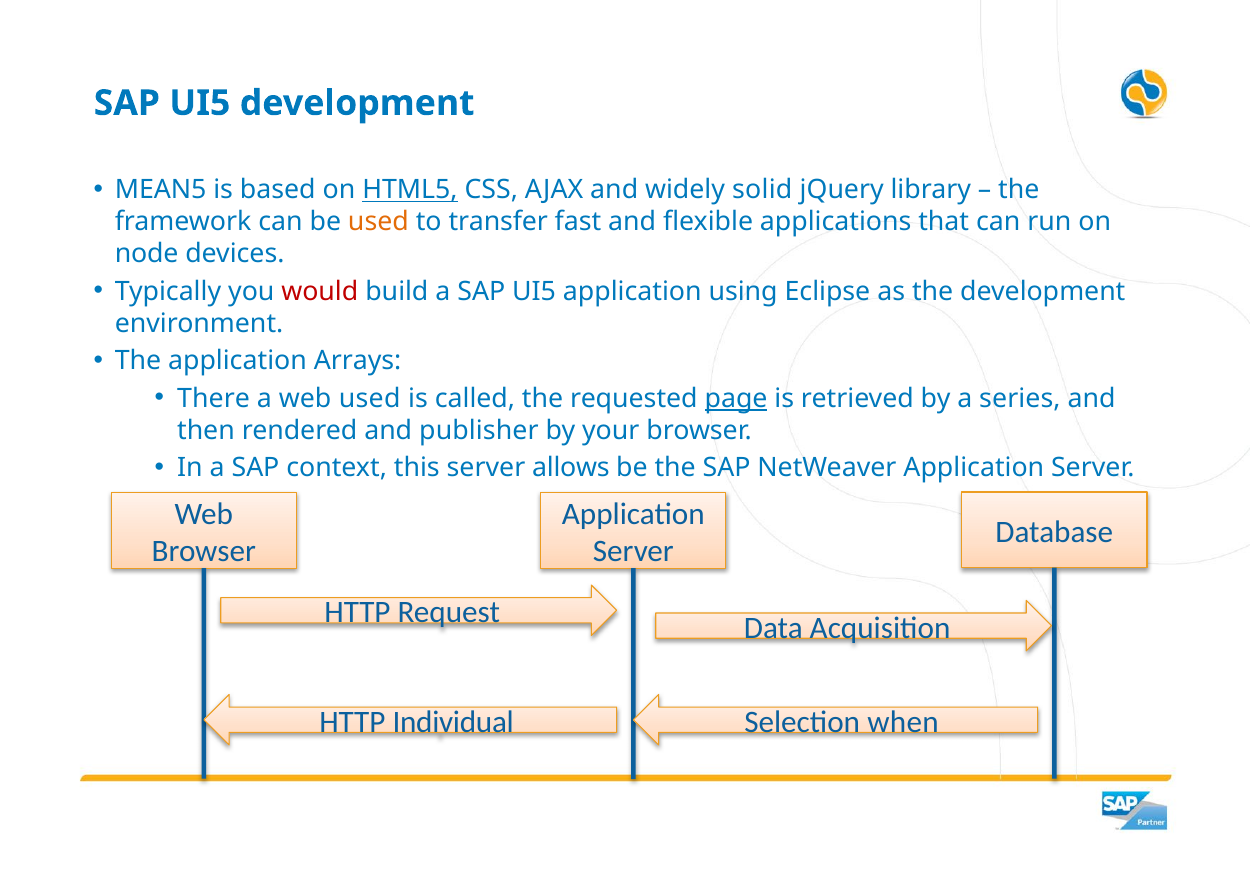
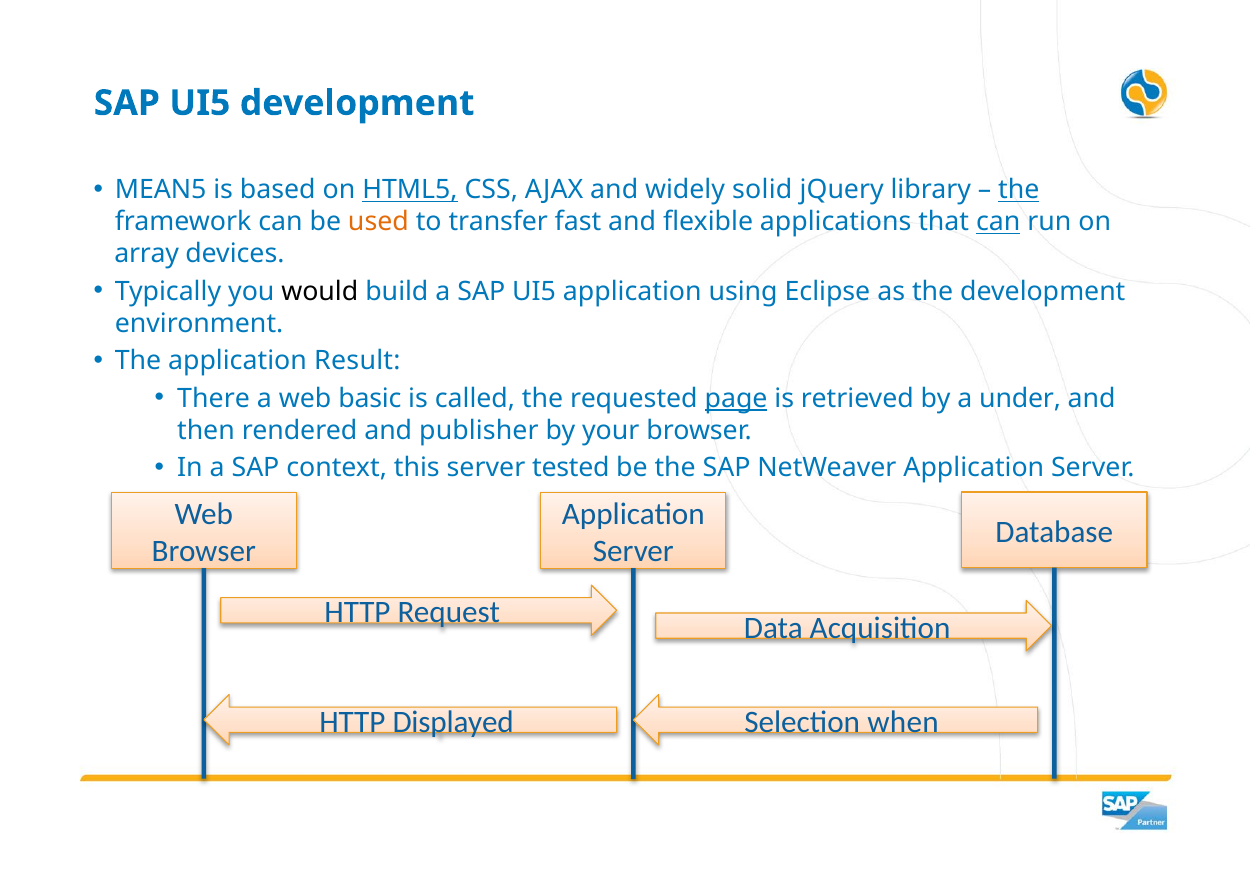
the underline: none -> present (1019, 190)
can underline: none -> present (998, 222)
node: node -> array (147, 254)
would colour: red -> black (320, 292)
Arrays: Arrays -> Result (357, 361)
web used: used -> basic (370, 398)
series: series -> under (1020, 398)
allows: allows -> tested (571, 468)
Individual: Individual -> Displayed (453, 722)
